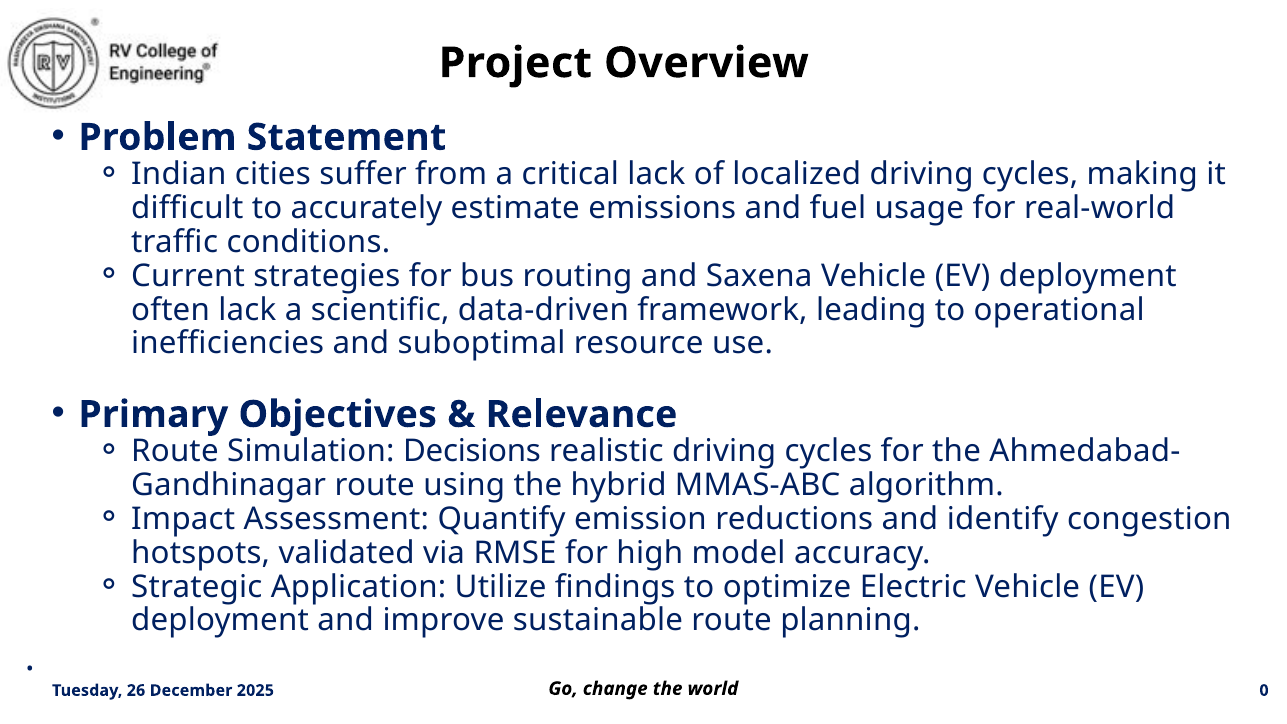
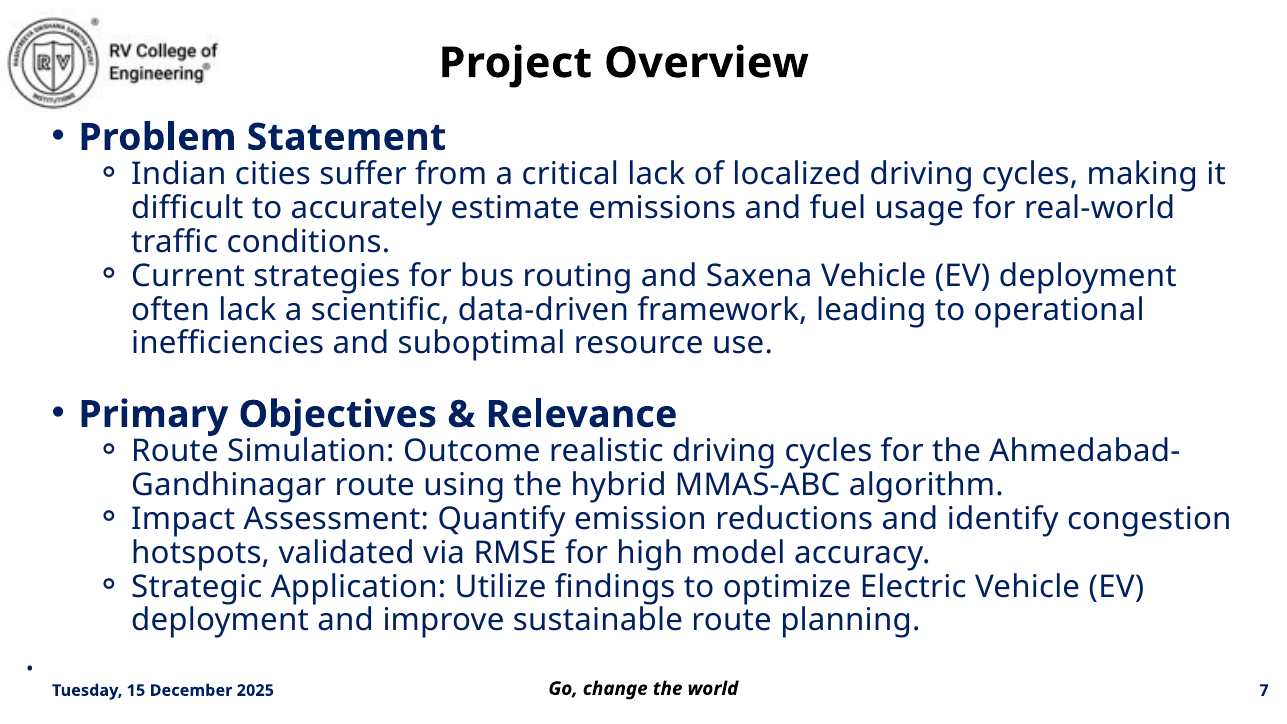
Decisions: Decisions -> Outcome (472, 452)
26: 26 -> 15 (136, 690)
0: 0 -> 7 (1264, 690)
